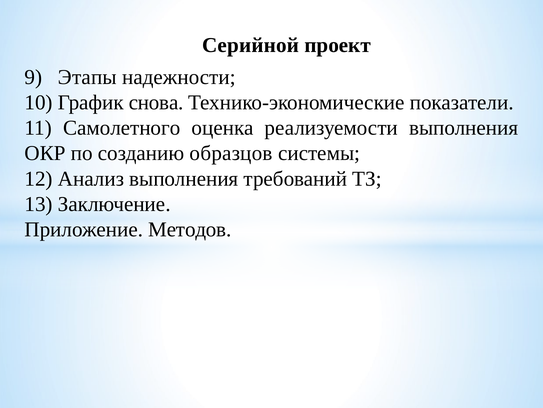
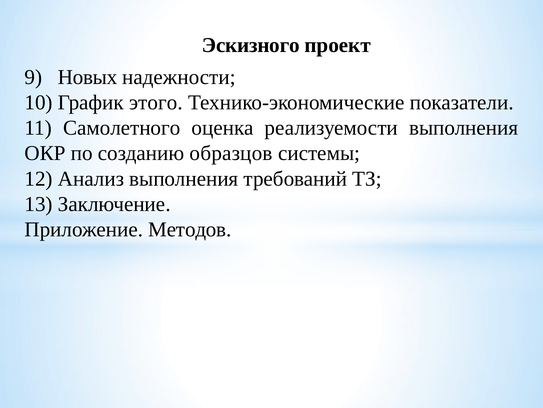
Серийной: Серийной -> Эскизного (251, 45)
Этапы: Этапы -> Новых (88, 77)
снова: снова -> этого (156, 102)
